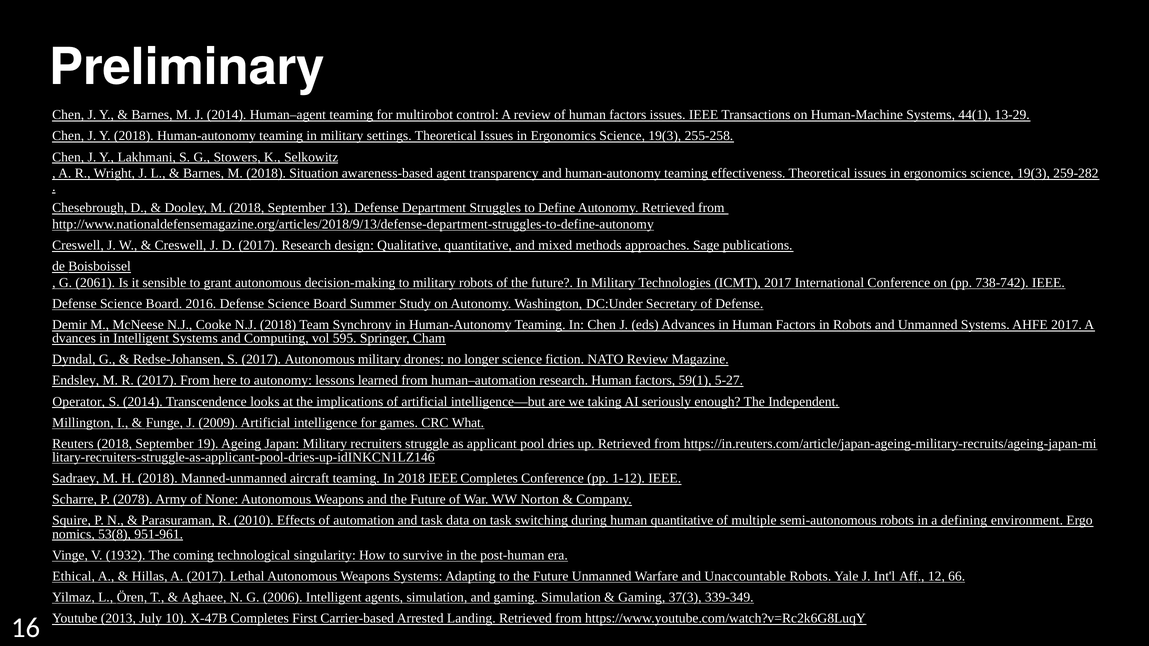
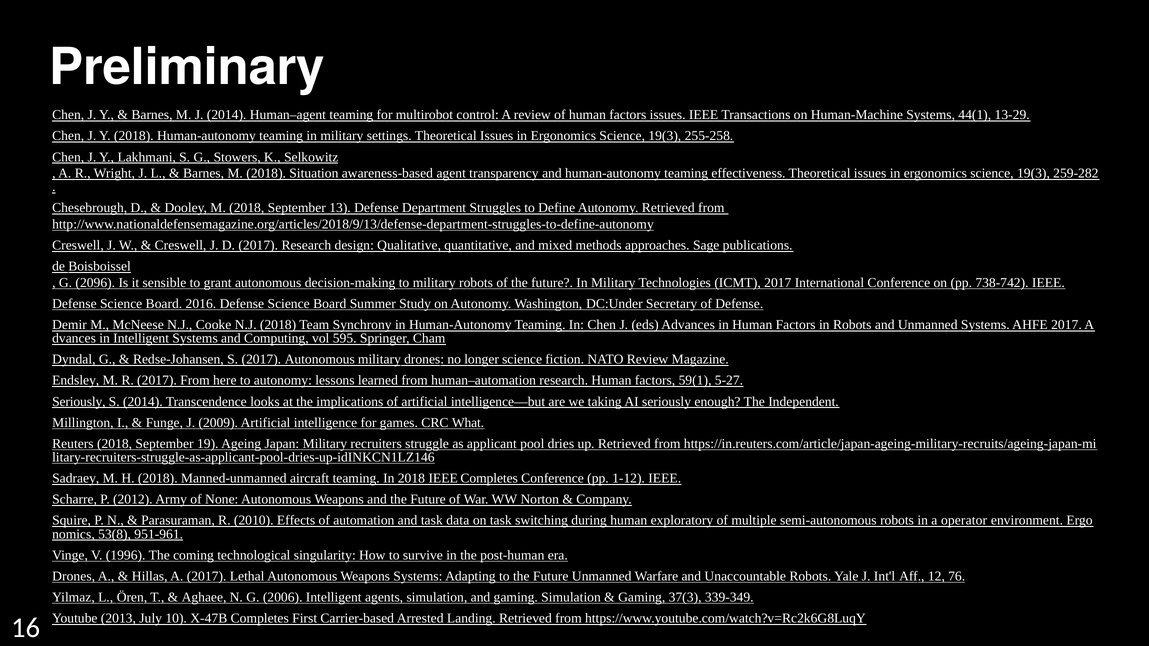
2061: 2061 -> 2096 (95, 283)
Operator: Operator -> Seriously (79, 402)
2078: 2078 -> 2012 (133, 500)
human quantitative: quantitative -> exploratory (682, 521)
defining: defining -> operator (964, 521)
1932: 1932 -> 1996 (126, 555)
Ethical: Ethical -> Drones (74, 576)
66: 66 -> 76 (957, 576)
